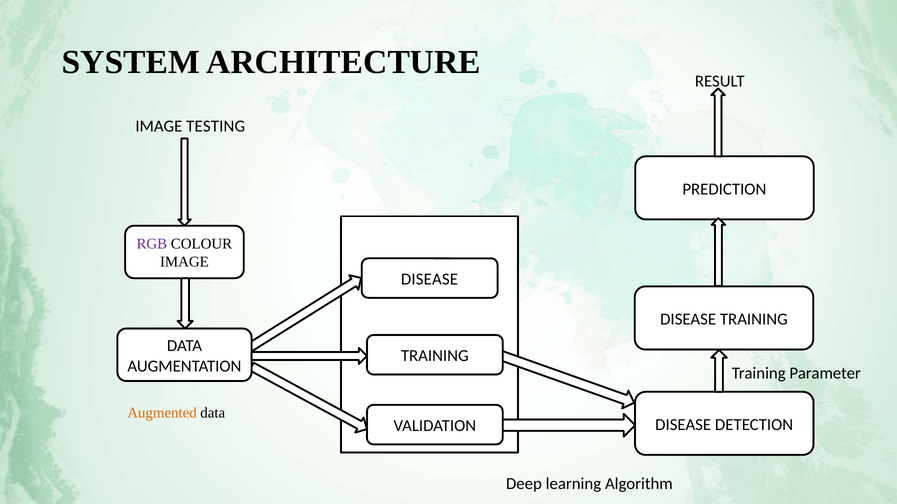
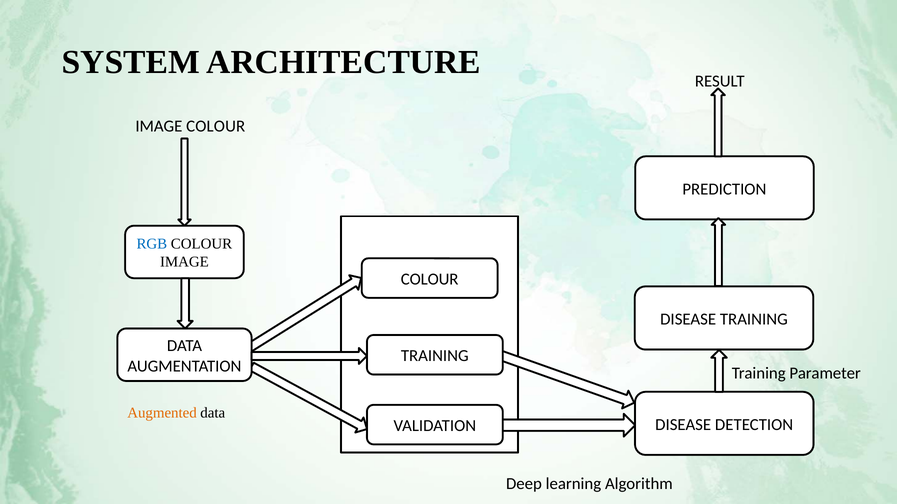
IMAGE TESTING: TESTING -> COLOUR (216, 127)
RGB colour: purple -> blue (152, 244)
DISEASE: DISEASE -> COLOUR (430, 280)
